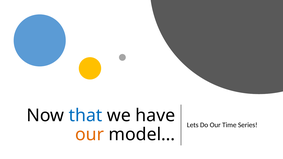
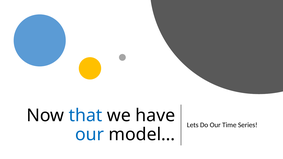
our colour: orange -> blue (89, 135)
